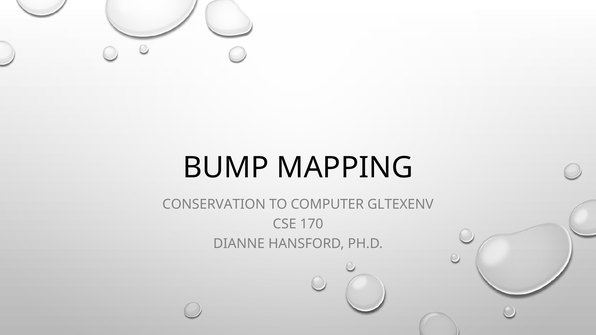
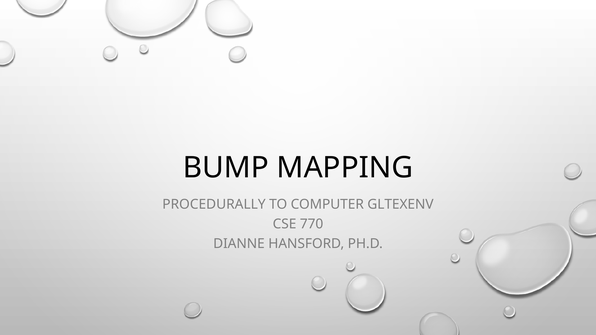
CONSERVATION: CONSERVATION -> PROCEDURALLY (214, 205)
170: 170 -> 770 (312, 224)
